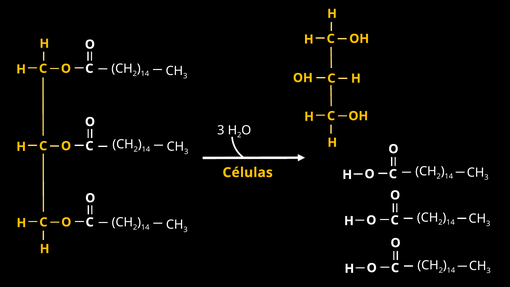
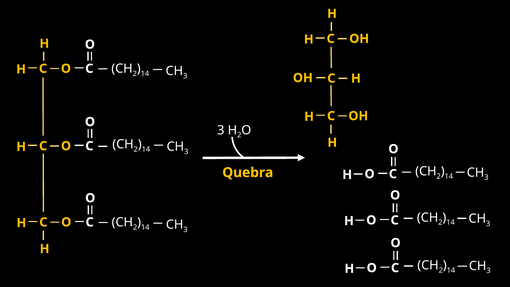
Células: Células -> Quebra (248, 172)
